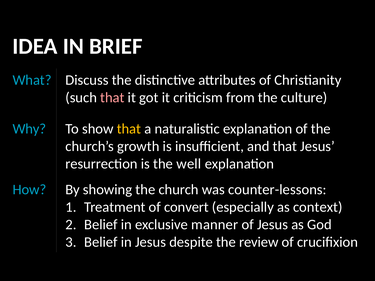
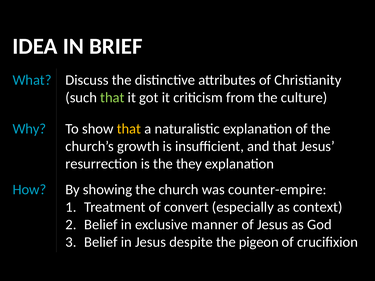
that colour: pink -> light green (112, 98)
well: well -> they (189, 164)
counter-lessons: counter-lessons -> counter-empire (277, 190)
review: review -> pigeon (259, 242)
